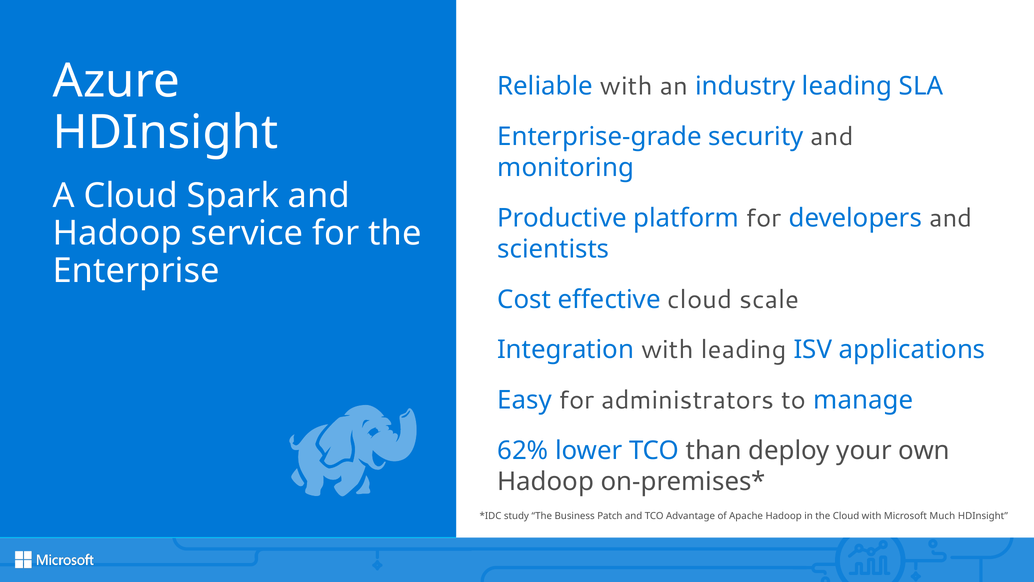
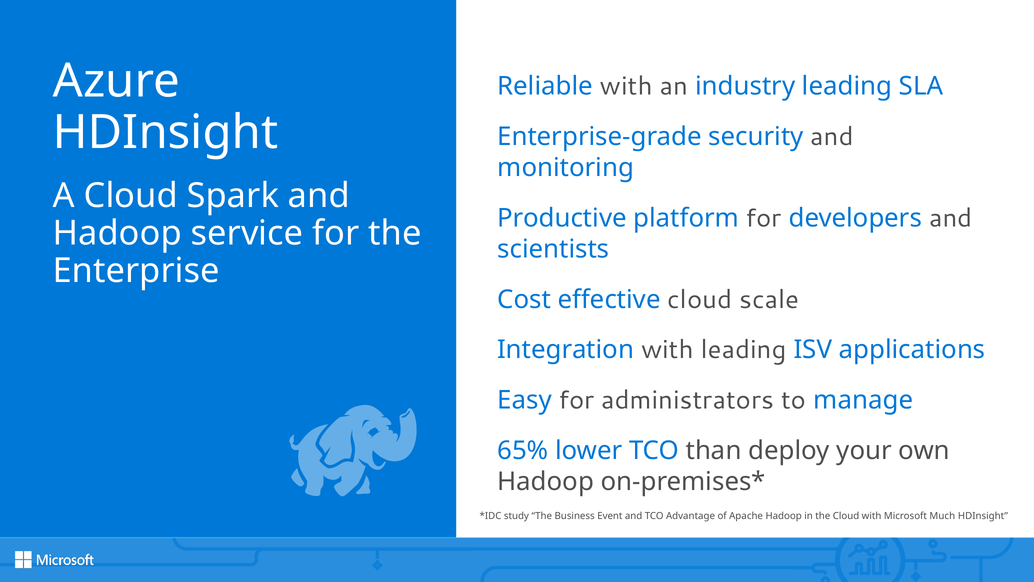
62%: 62% -> 65% (523, 451)
Patch: Patch -> Event (610, 516)
